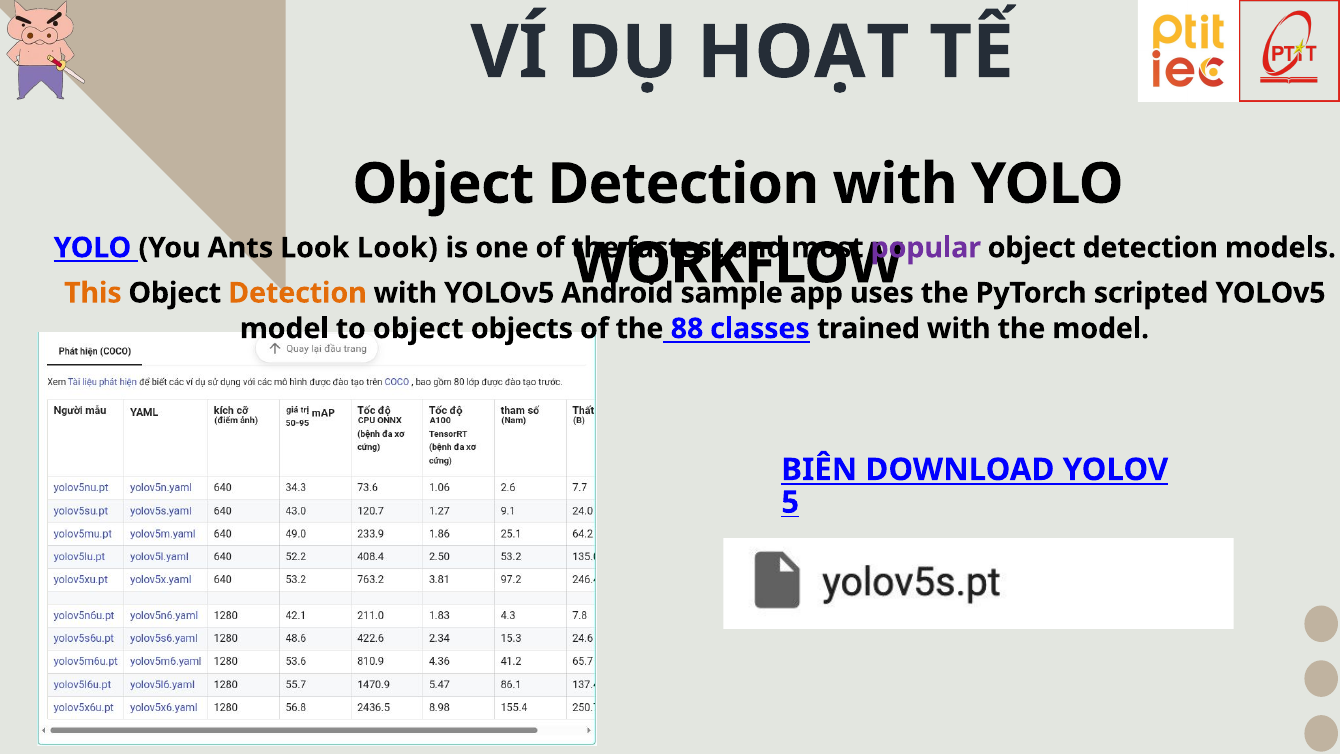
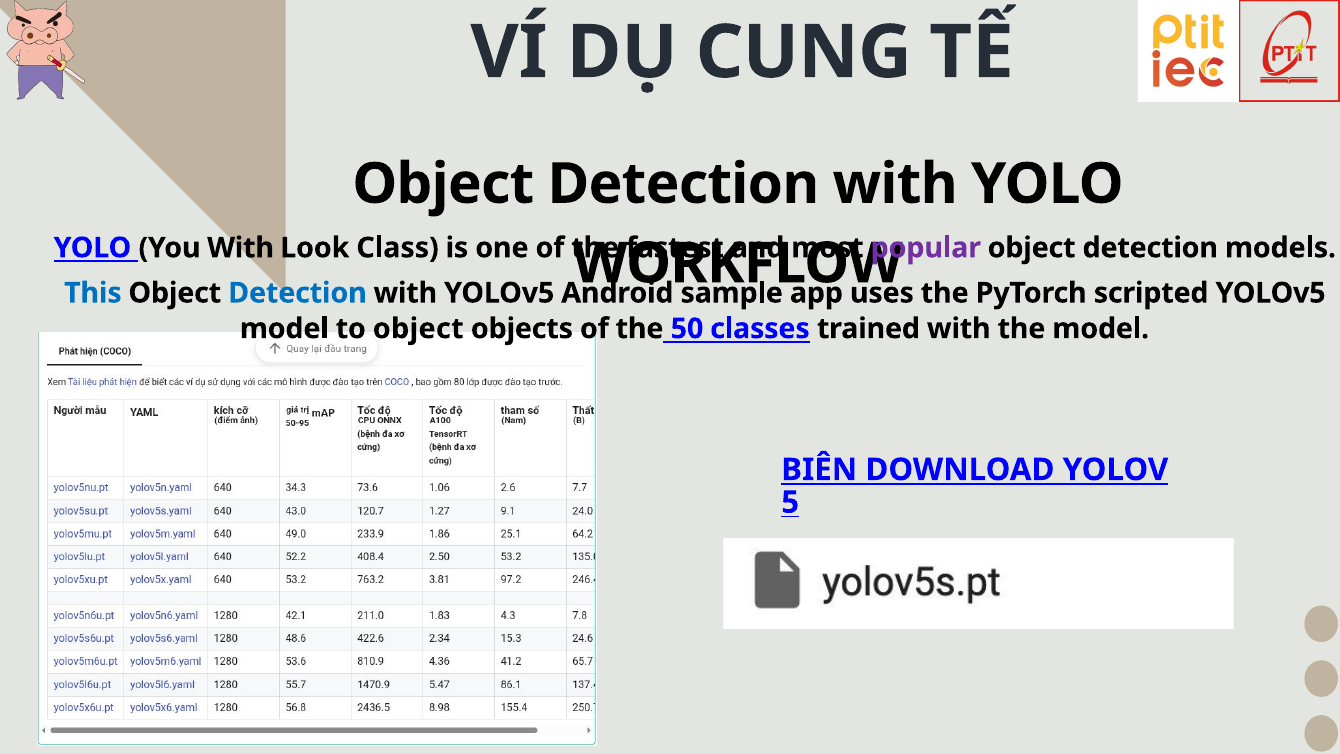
HOẠT: HOẠT -> CUNG (804, 53)
You Ants: Ants -> With (241, 248)
Look Look: Look -> Class (398, 248)
This colour: orange -> blue (93, 293)
Detection colour: orange -> blue (297, 293)
88: 88 -> 50 (687, 329)
